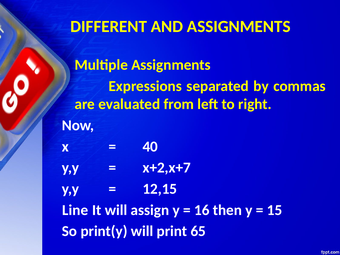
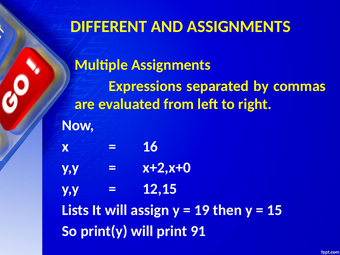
40: 40 -> 16 (150, 147)
x+2,x+7: x+2,x+7 -> x+2,x+0 (167, 168)
Line: Line -> Lists (75, 210)
16: 16 -> 19 (202, 210)
65: 65 -> 91 (198, 231)
